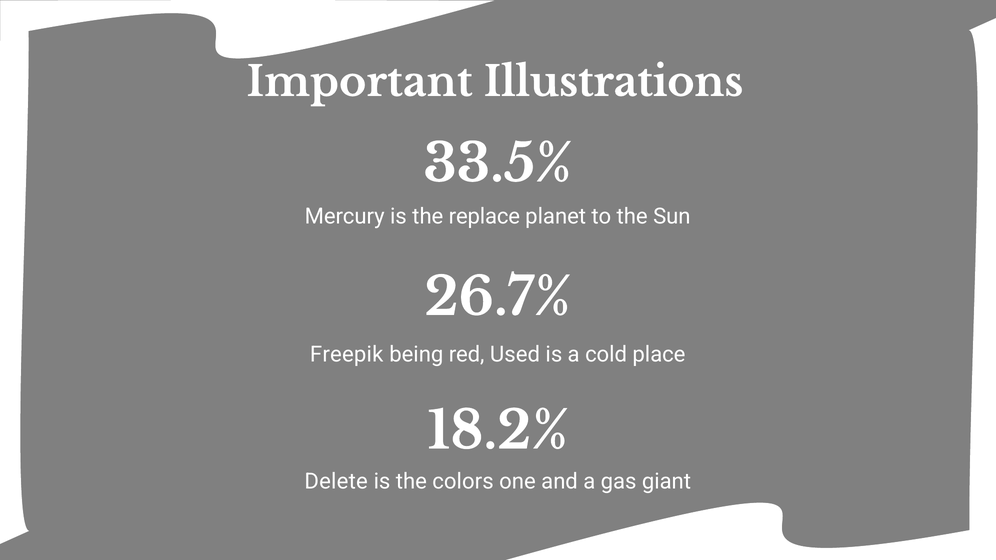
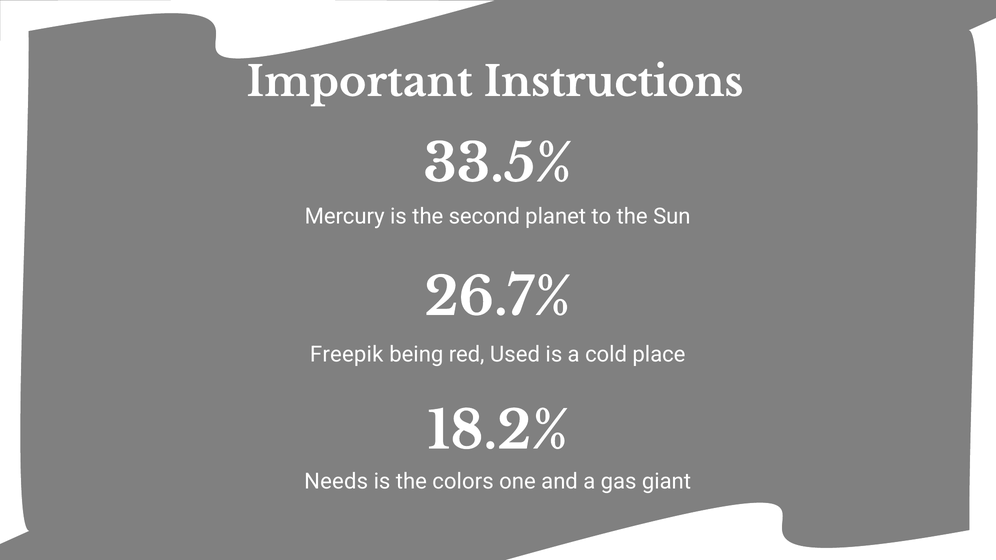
Illustrations: Illustrations -> Instructions (614, 82)
replace: replace -> second (484, 216)
Delete: Delete -> Needs (336, 482)
